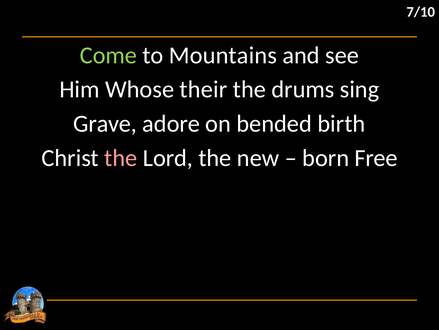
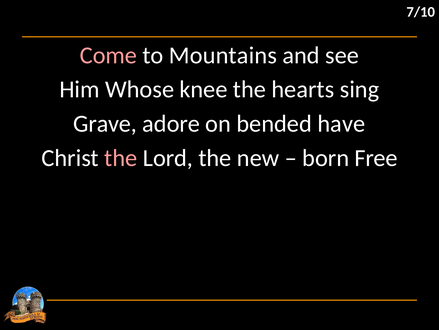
Come colour: light green -> pink (108, 55)
their: their -> knee (204, 89)
drums: drums -> hearts (303, 89)
birth: birth -> have (341, 124)
